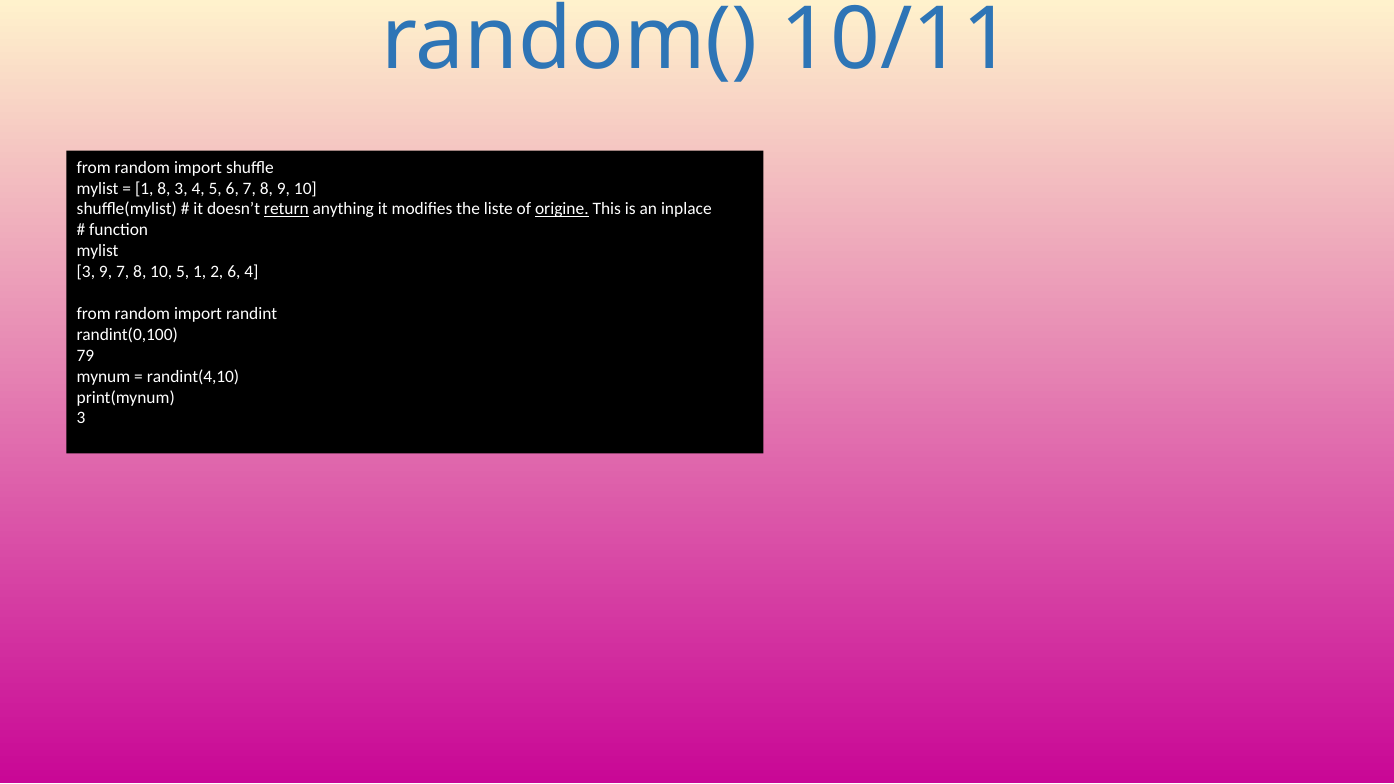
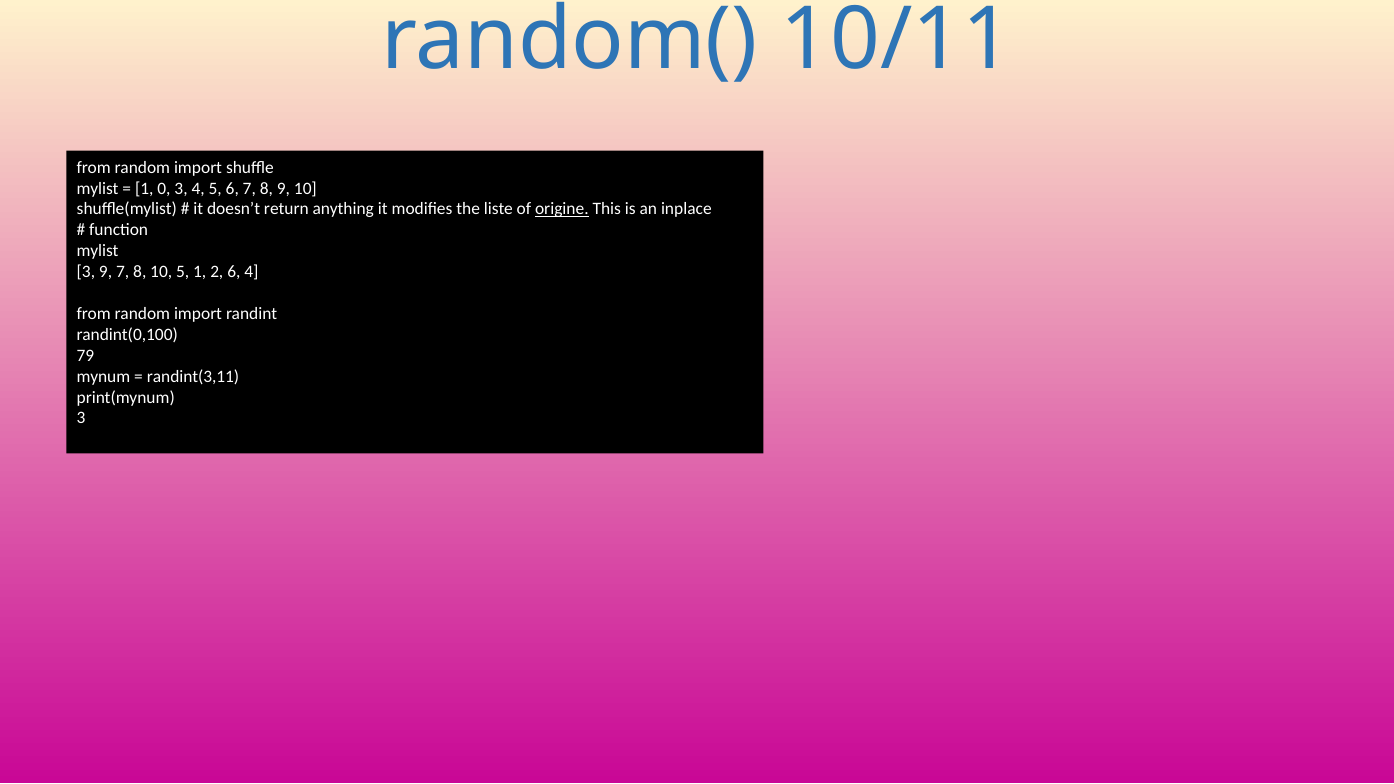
1 8: 8 -> 0 (164, 188)
return underline: present -> none (286, 209)
randint(4,10: randint(4,10 -> randint(3,11 (193, 376)
